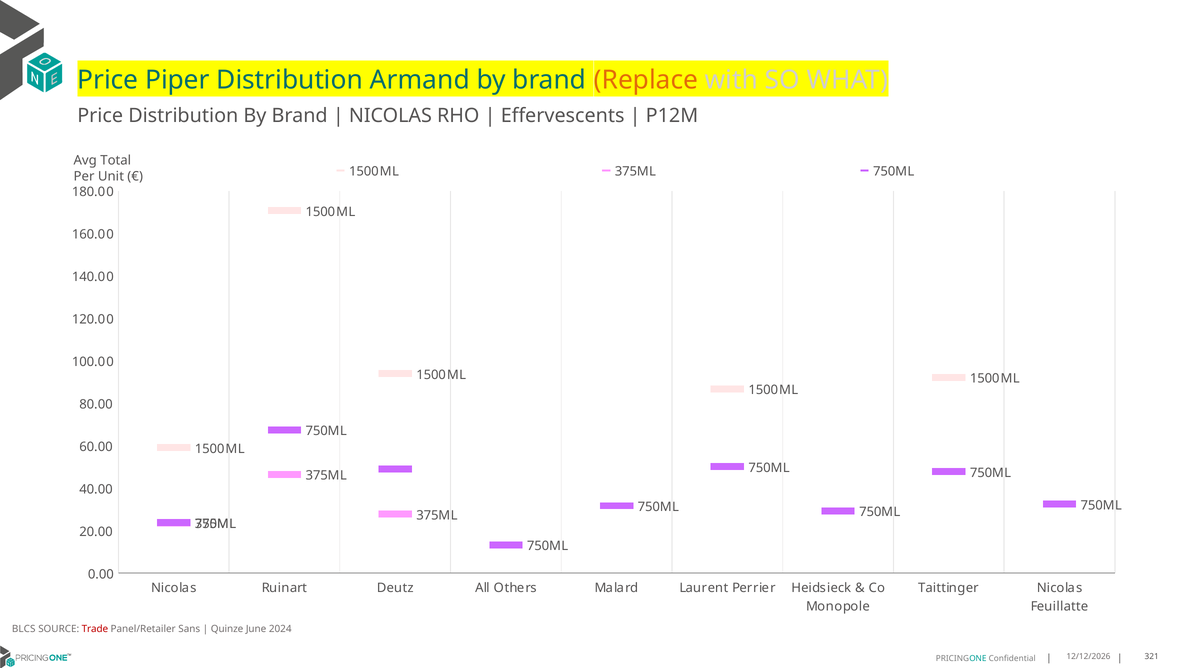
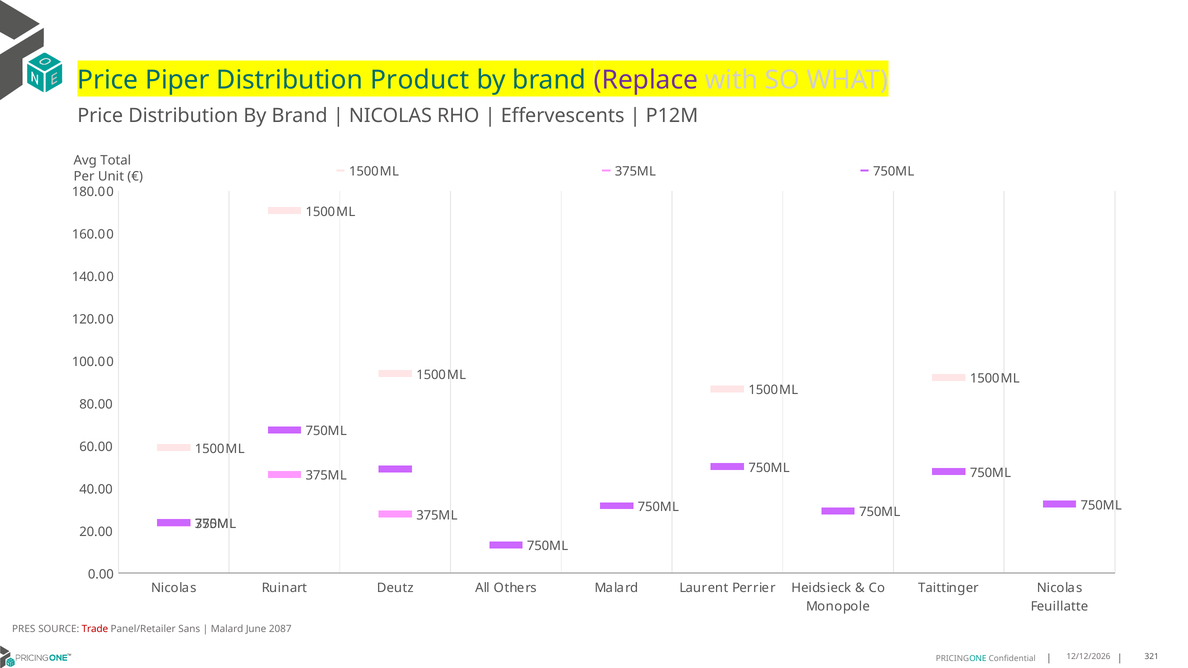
Armand: Armand -> Product (420, 80)
Replace colour: orange -> purple (646, 80)
BLCS: BLCS -> PRES (24, 629)
Quinze: Quinze -> Malard (227, 629)
2024: 2024 -> 2087 (280, 629)
